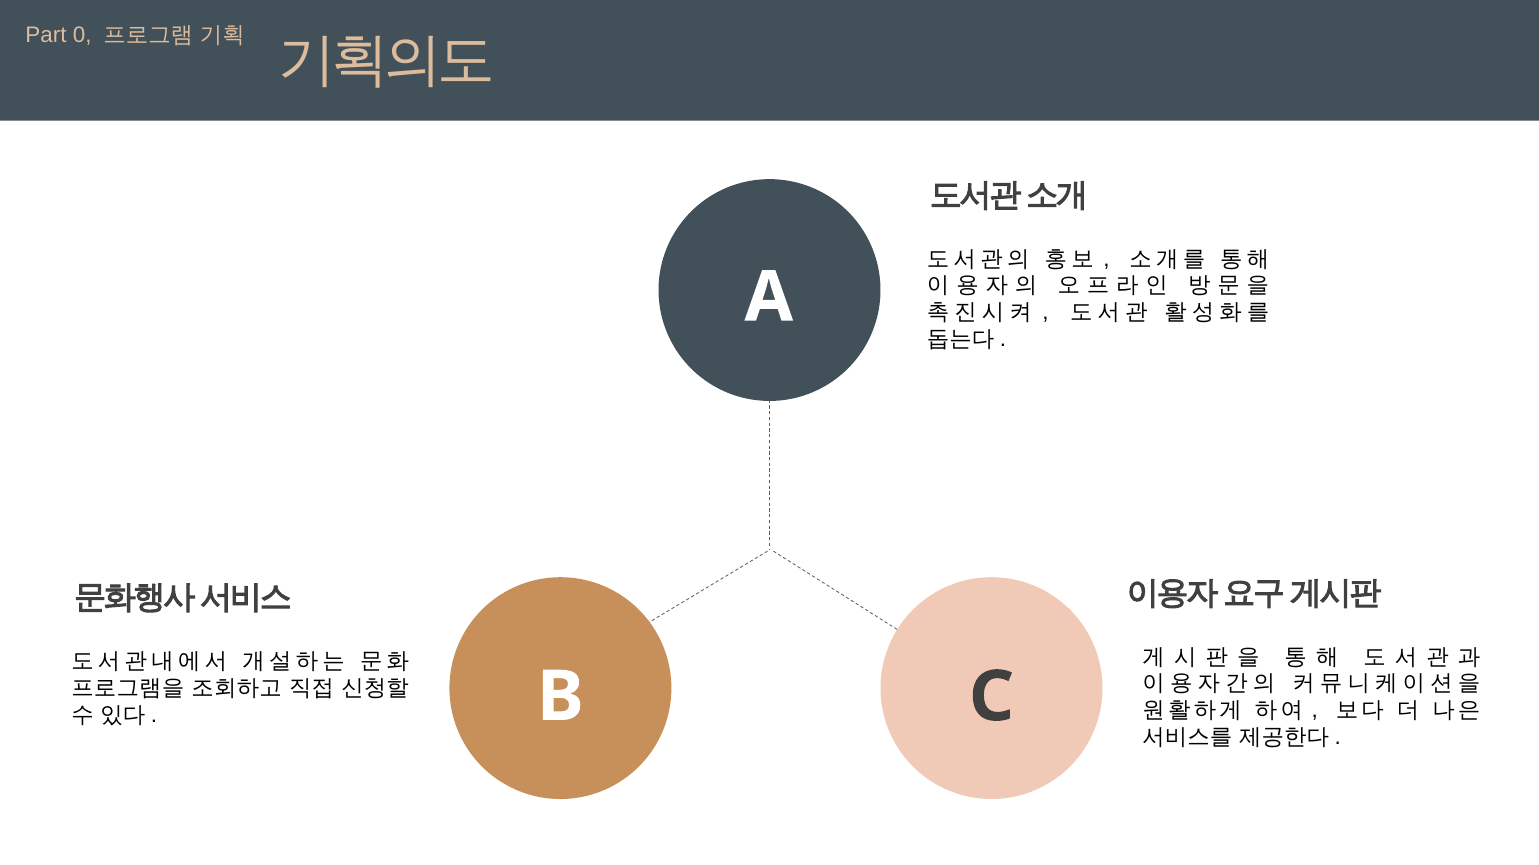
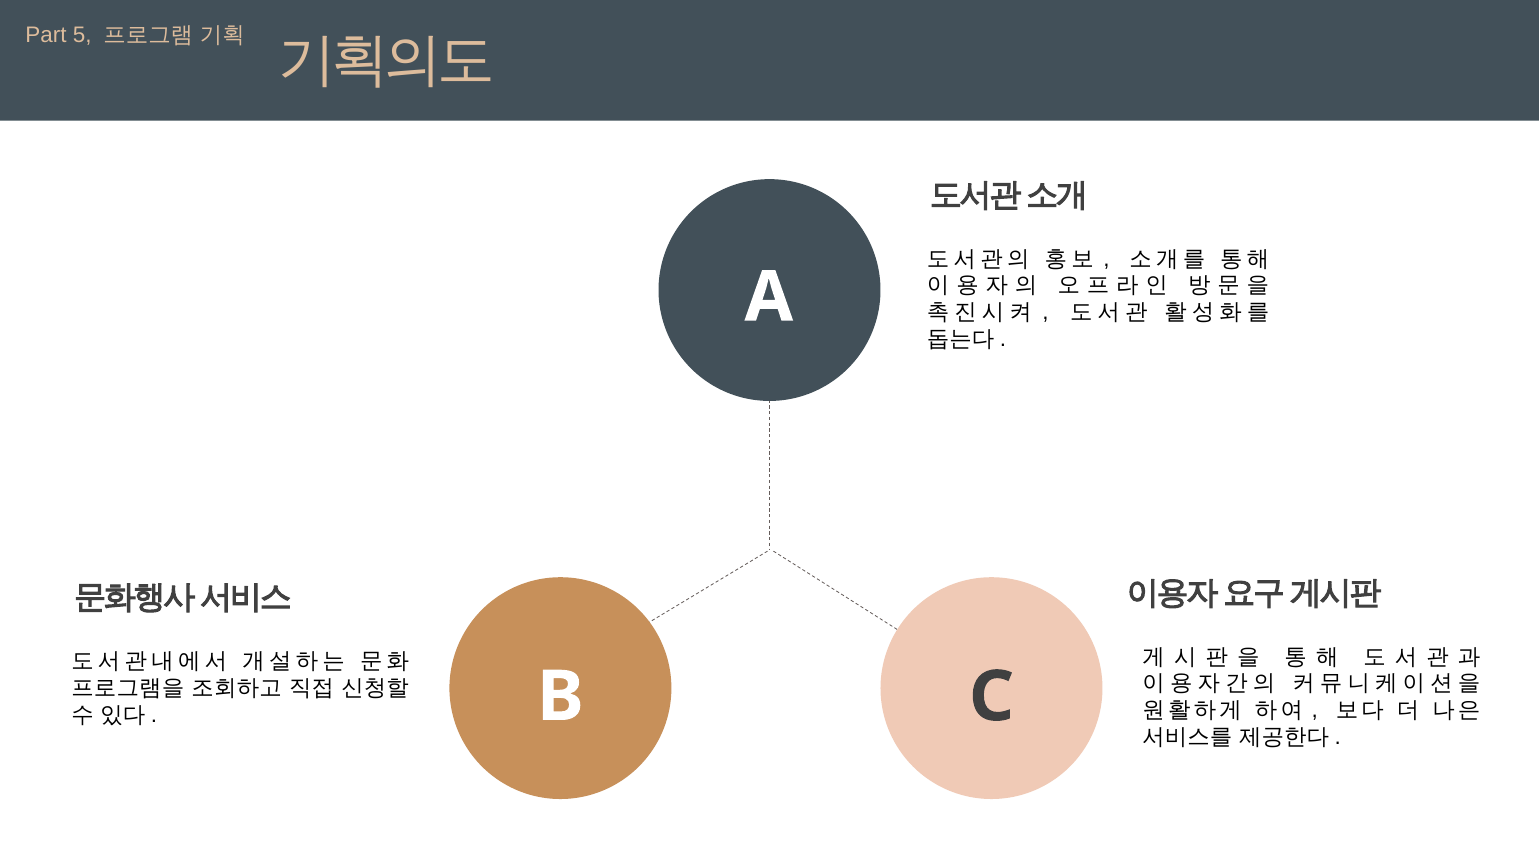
0: 0 -> 5 (82, 35)
